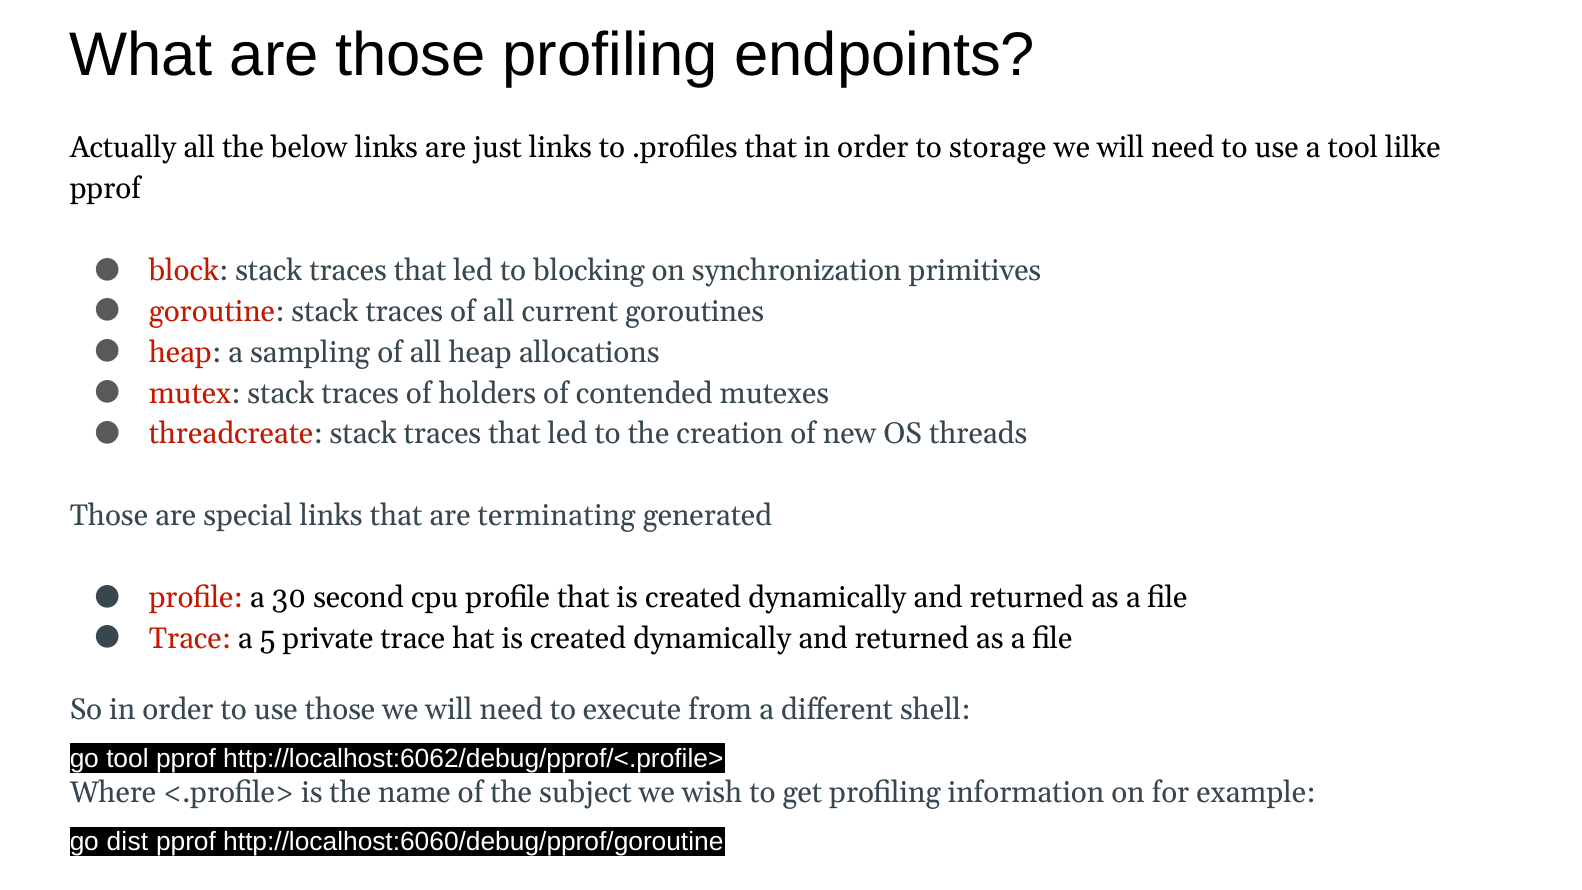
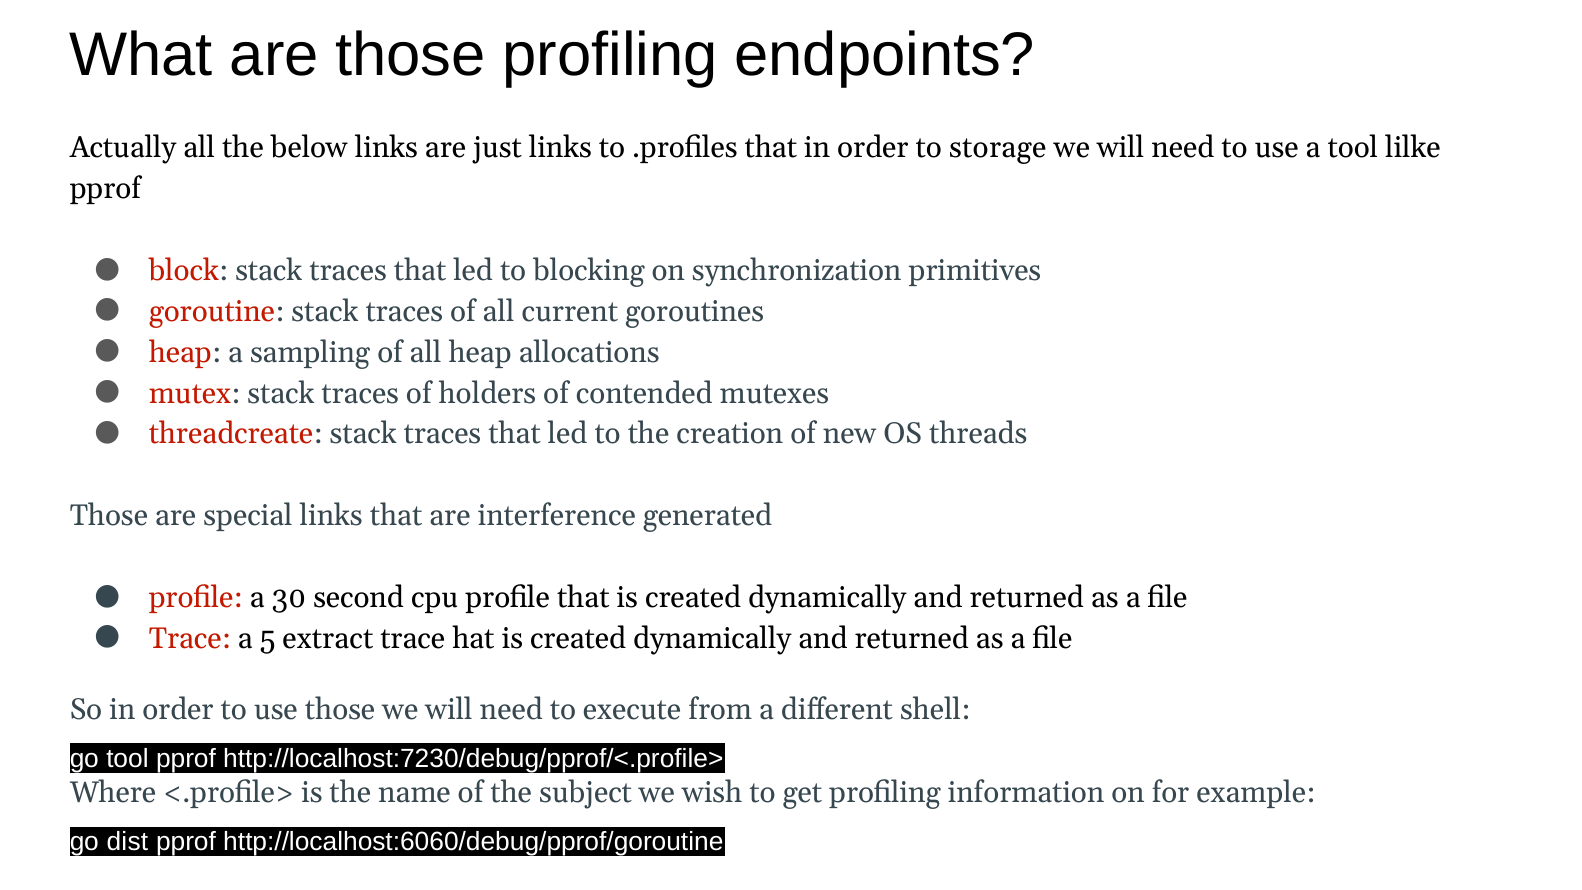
terminating: terminating -> interference (557, 516)
private: private -> extract (328, 638)
http://localhost:6062/debug/pprof/<.profile>: http://localhost:6062/debug/pprof/<.profile> -> http://localhost:7230/debug/pprof/<.profile> (473, 759)
